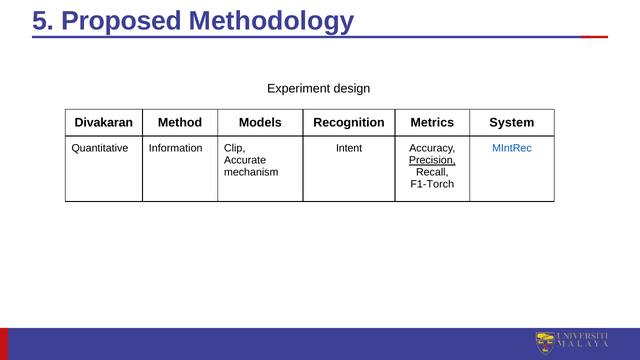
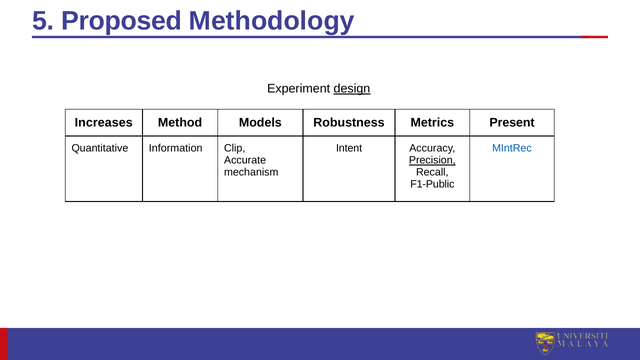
design underline: none -> present (352, 89)
Divakaran: Divakaran -> Increases (104, 123)
Recognition: Recognition -> Robustness (349, 123)
System: System -> Present (512, 123)
F1-Torch: F1-Torch -> F1-Public (432, 184)
